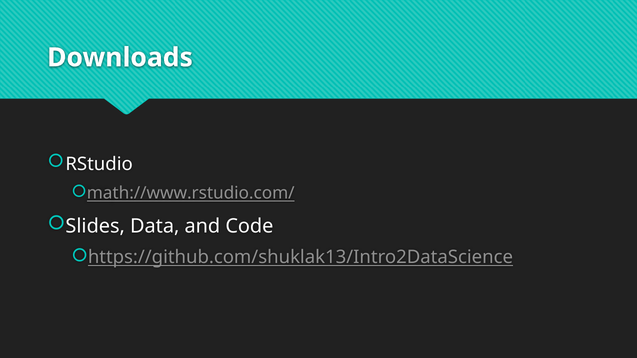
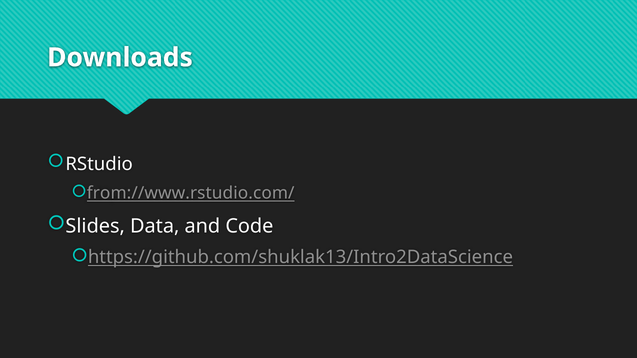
math://www.rstudio.com/: math://www.rstudio.com/ -> from://www.rstudio.com/ (191, 193)
